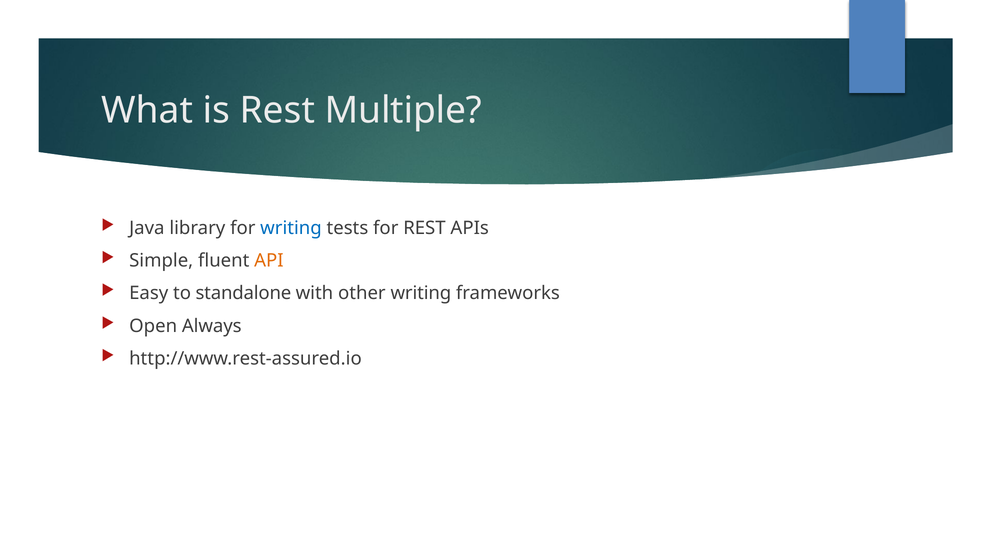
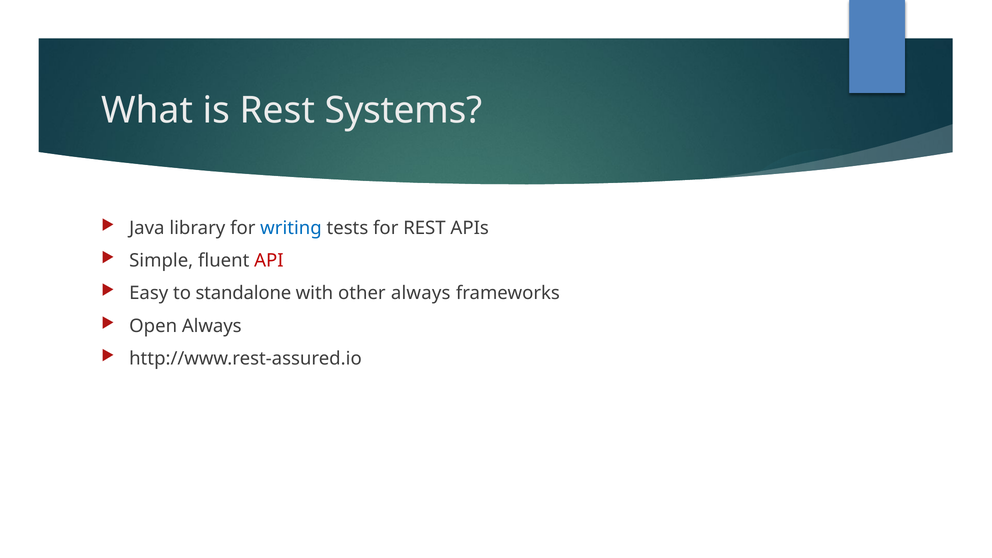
Multiple: Multiple -> Systems (403, 111)
API colour: orange -> red (269, 261)
other writing: writing -> always (421, 293)
